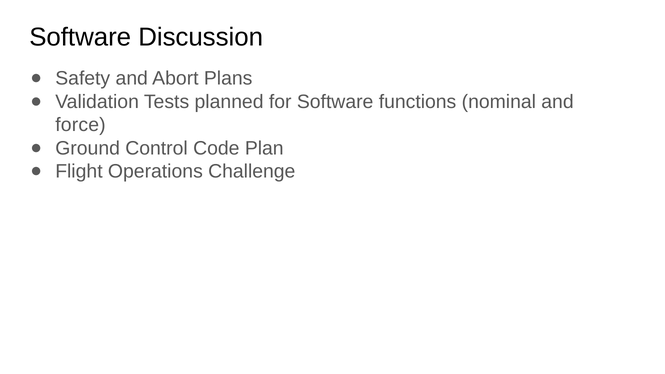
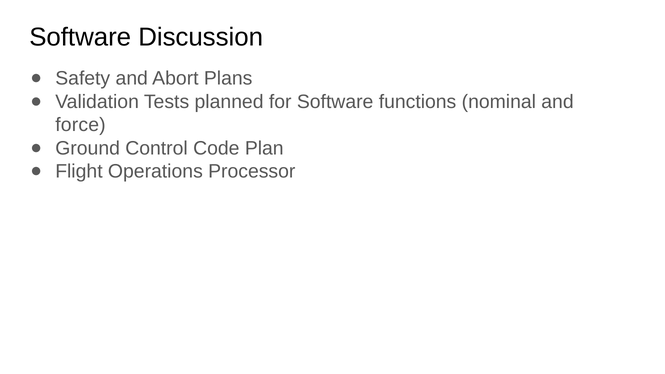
Challenge: Challenge -> Processor (252, 172)
